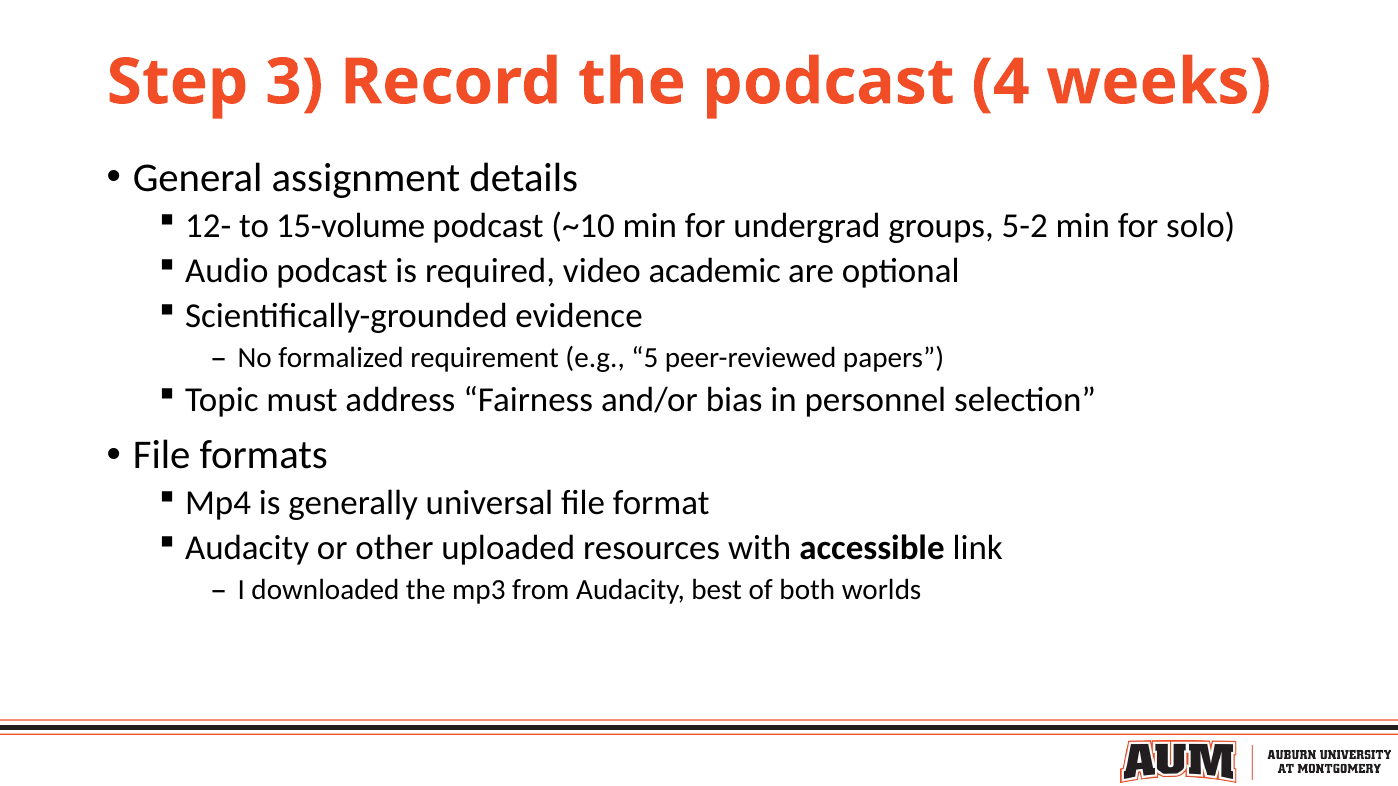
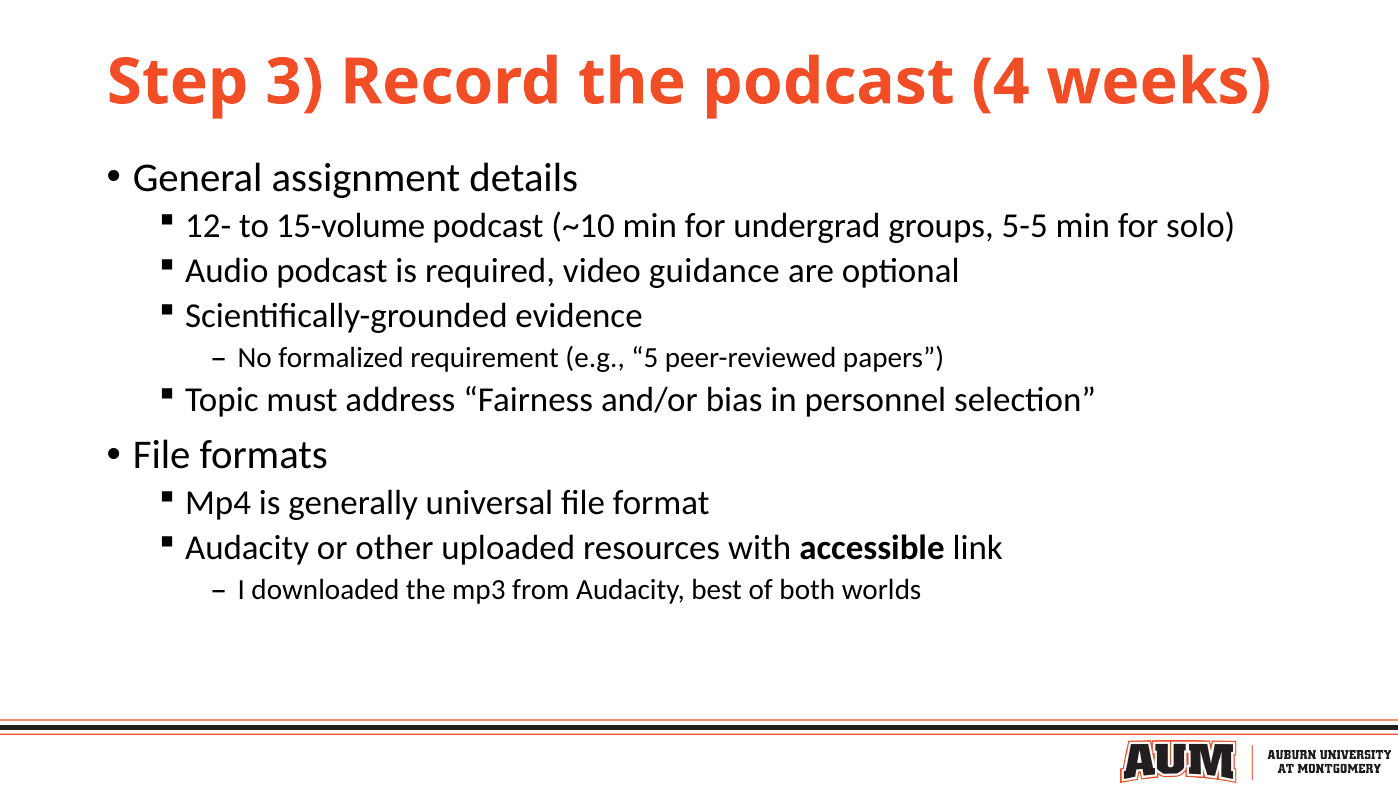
5-2: 5-2 -> 5-5 (1025, 226)
academic: academic -> guidance (714, 271)
